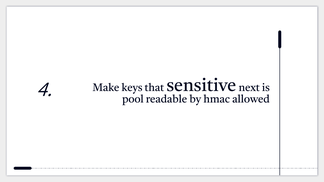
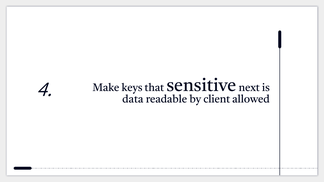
pool: pool -> data (133, 99)
hmac: hmac -> client (217, 99)
